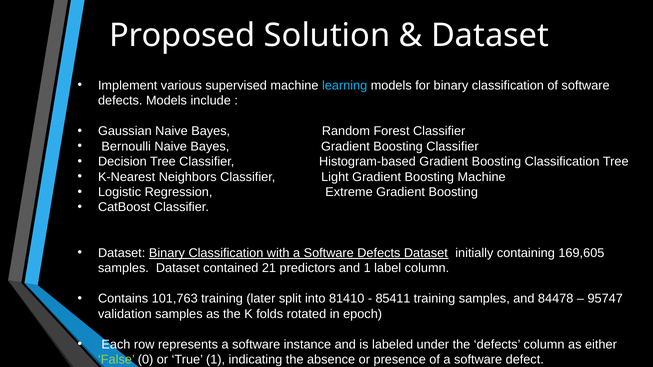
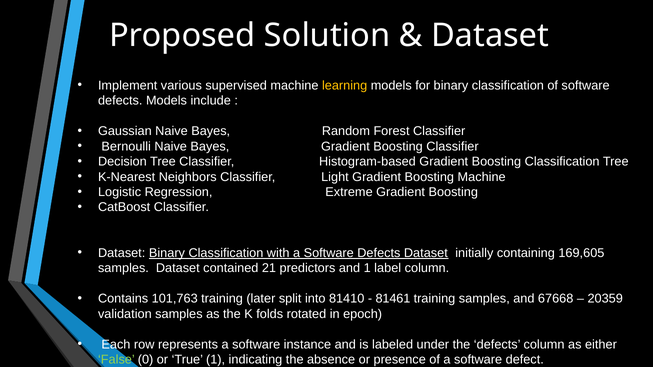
learning colour: light blue -> yellow (345, 86)
85411: 85411 -> 81461 (393, 299)
84478: 84478 -> 67668 (556, 299)
95747: 95747 -> 20359 (605, 299)
